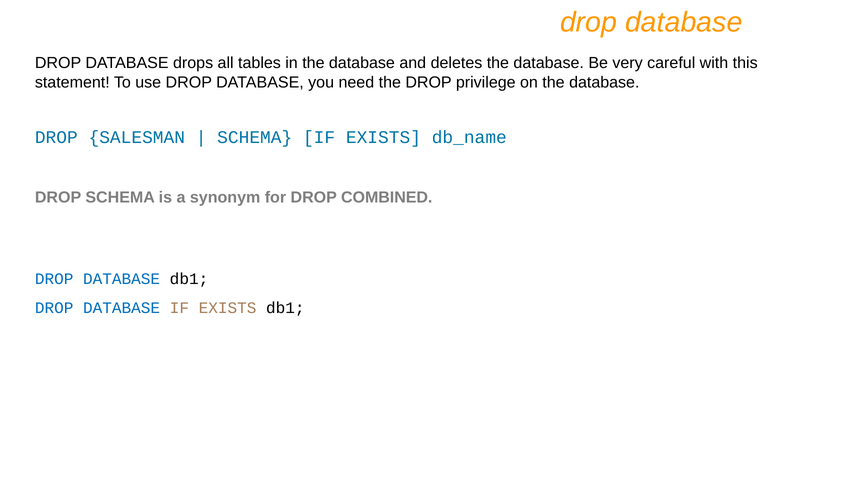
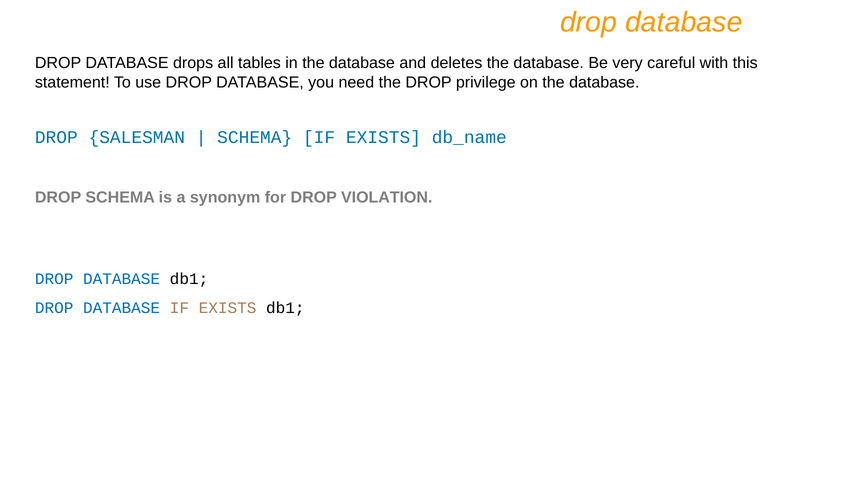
COMBINED: COMBINED -> VIOLATION (387, 198)
